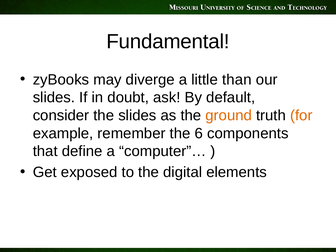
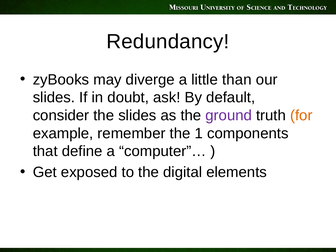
Fundamental: Fundamental -> Redundancy (168, 42)
ground colour: orange -> purple (229, 115)
6: 6 -> 1 (199, 133)
